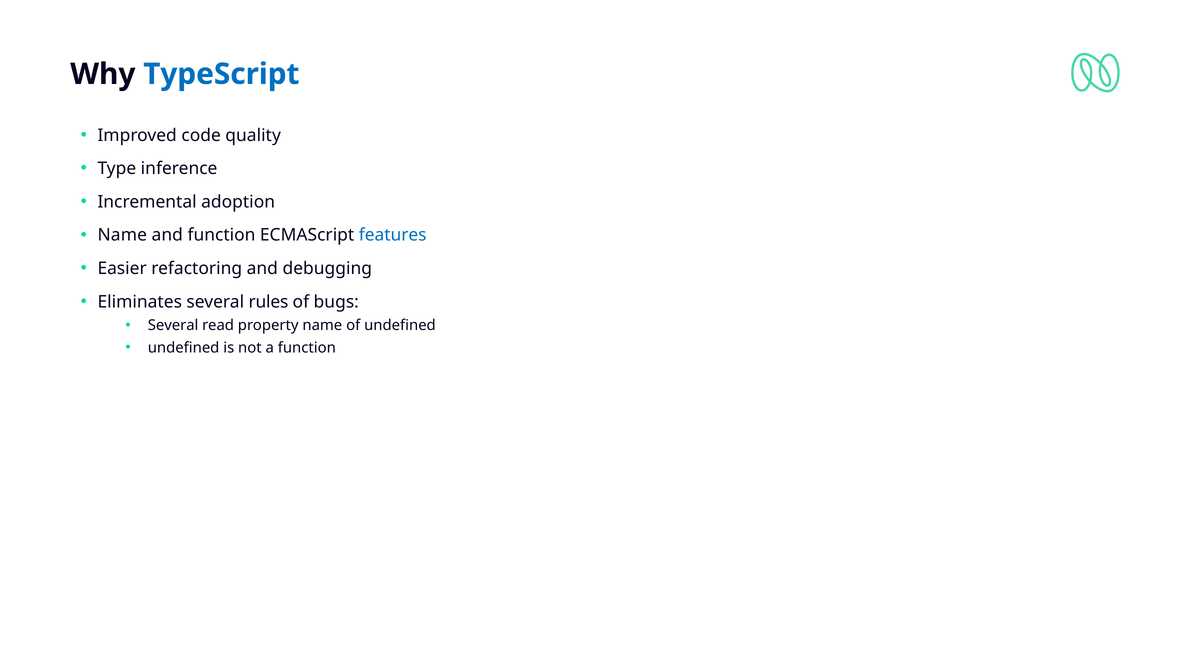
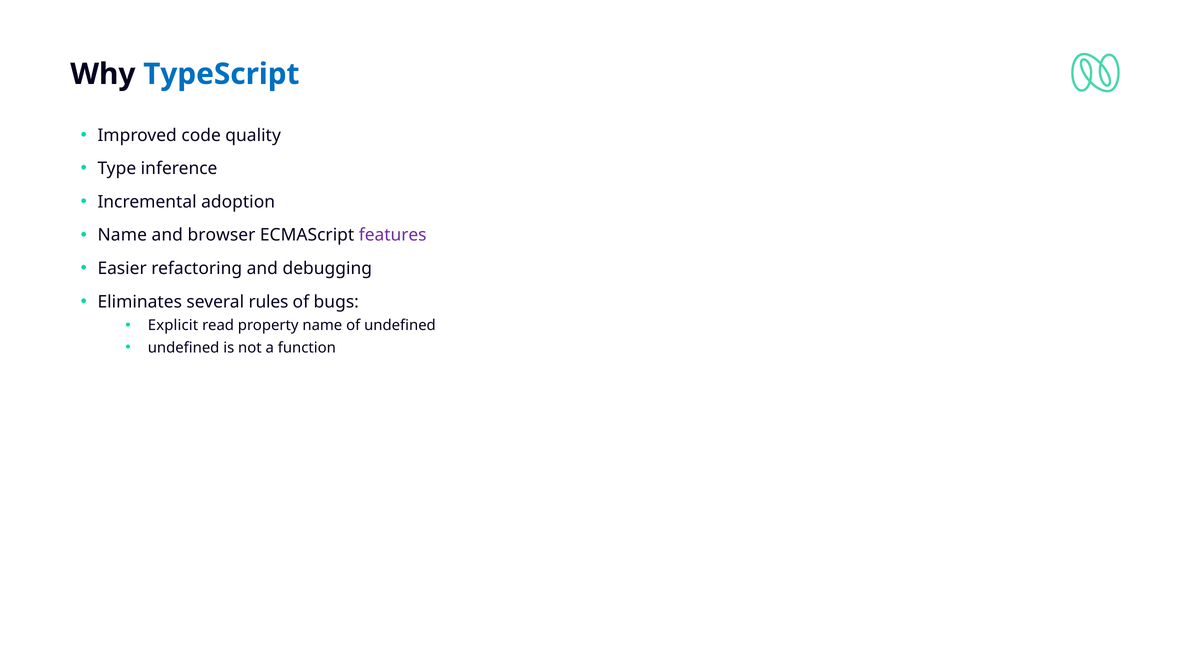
and function: function -> browser (221, 235)
features colour: blue -> purple (393, 235)
Several: Several -> Explicit (173, 325)
